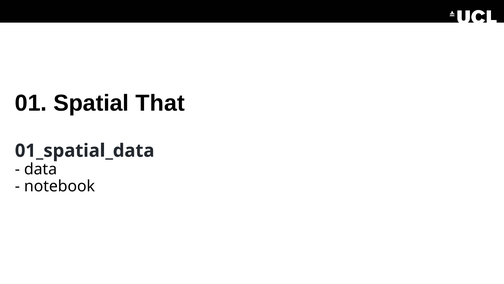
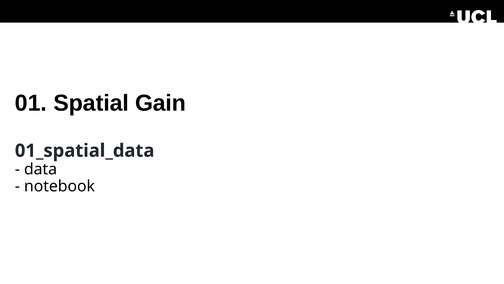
That: That -> Gain (161, 103)
